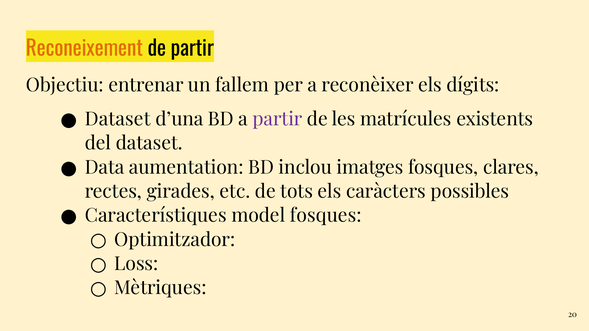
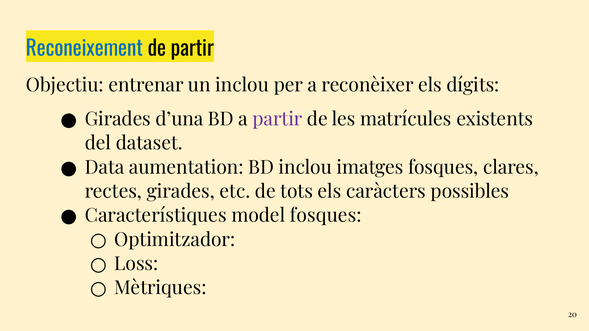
Reconeixement colour: orange -> blue (84, 49)
un fallem: fallem -> inclou (242, 85)
Dataset: Dataset -> Girades (118, 119)
